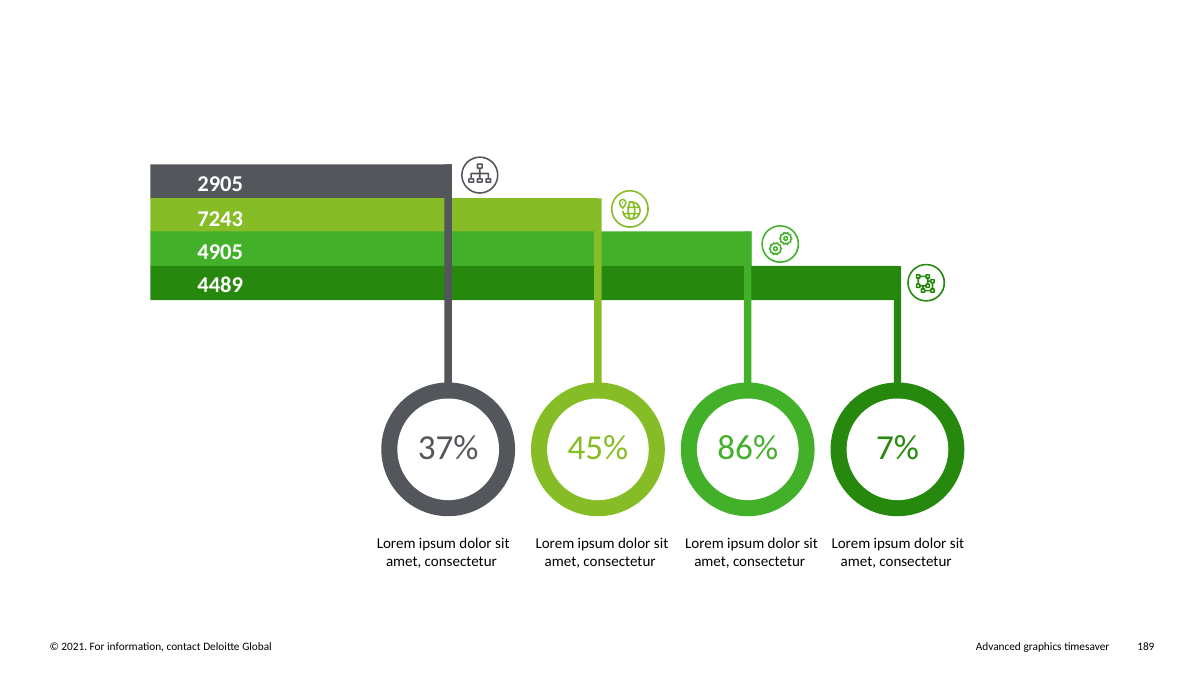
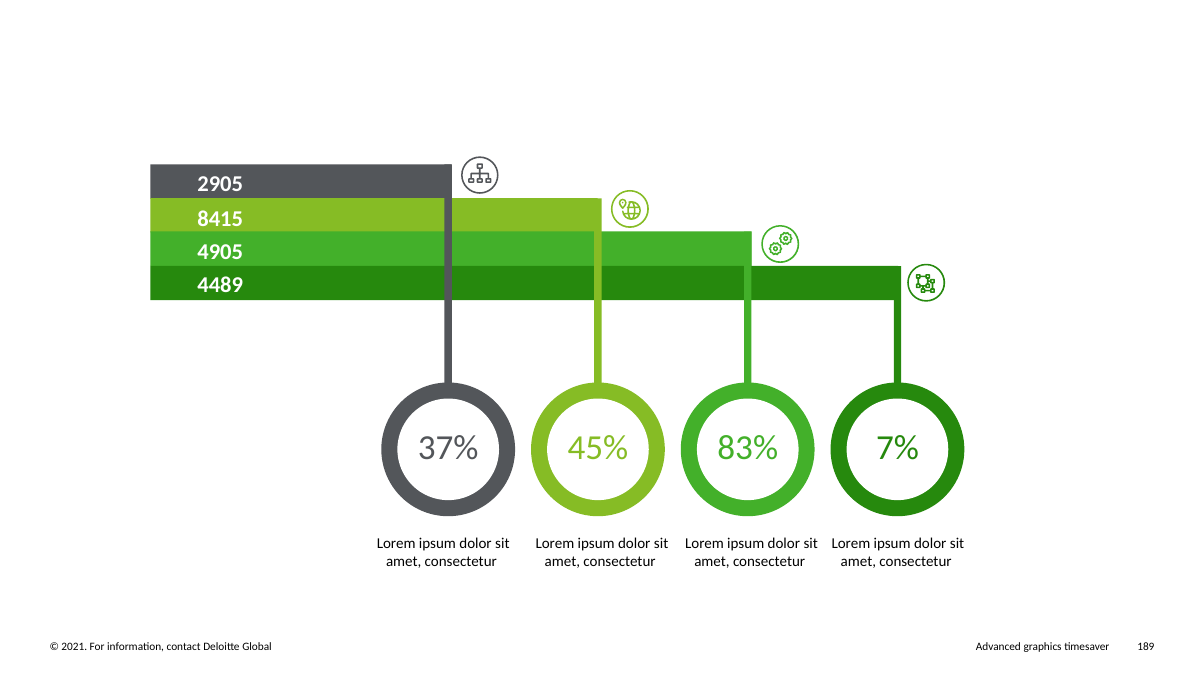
7243: 7243 -> 8415 (220, 219)
86%: 86% -> 83% (748, 448)
